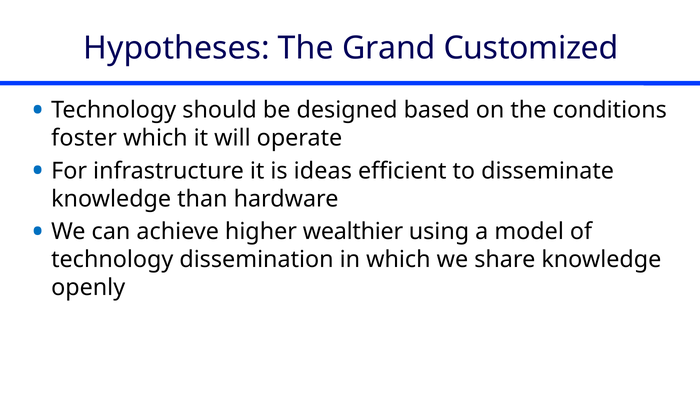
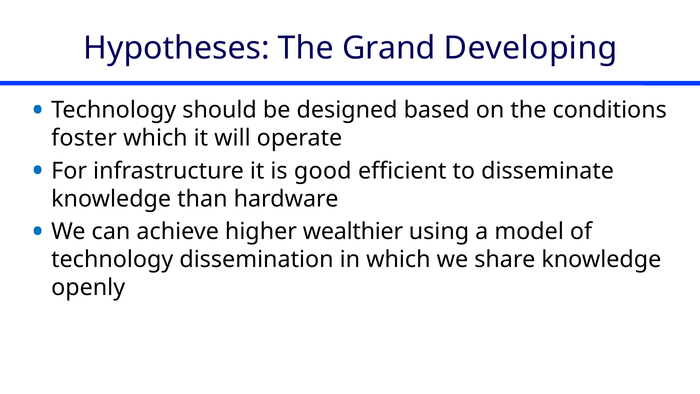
Customized: Customized -> Developing (531, 48)
ideas: ideas -> good (323, 171)
